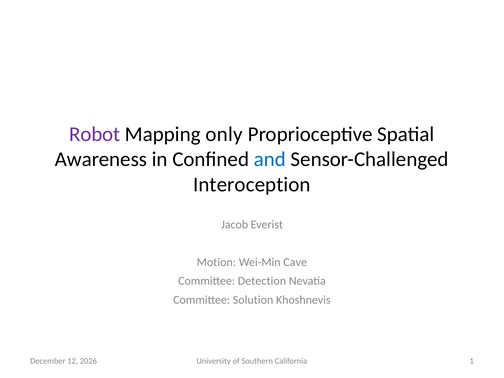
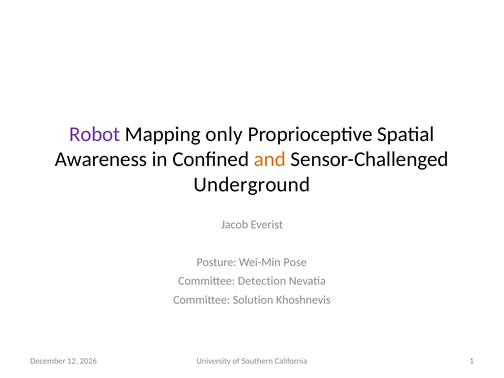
and colour: blue -> orange (270, 159)
Interoception: Interoception -> Underground (252, 185)
Motion: Motion -> Posture (216, 262)
Cave: Cave -> Pose (295, 262)
